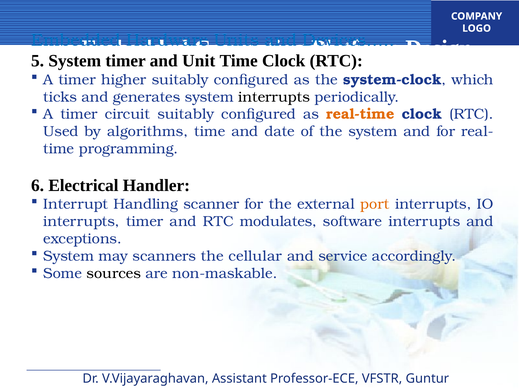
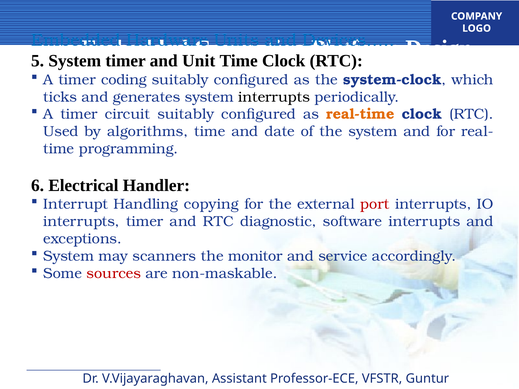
higher: higher -> coding (124, 80)
scanner: scanner -> copying (211, 204)
port colour: orange -> red (375, 204)
modulates: modulates -> diagnostic (278, 222)
cellular: cellular -> monitor (255, 256)
sources colour: black -> red (114, 273)
